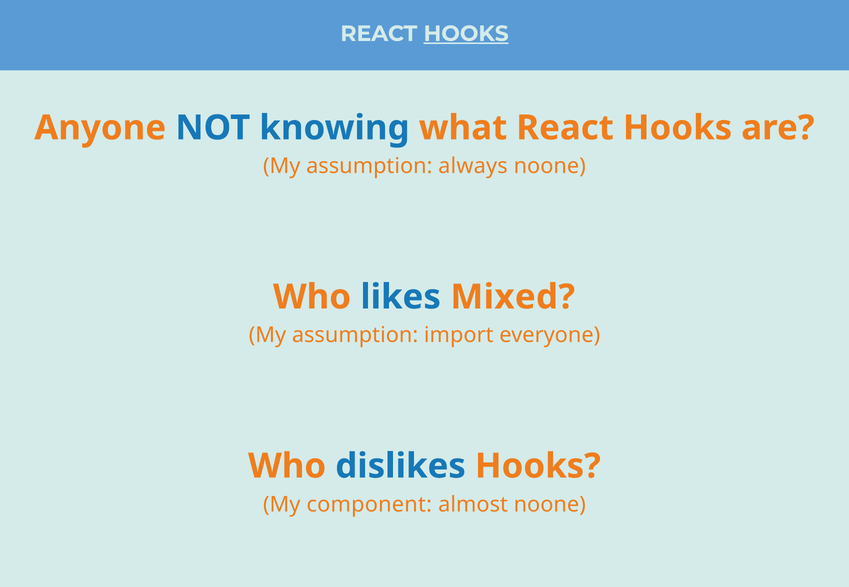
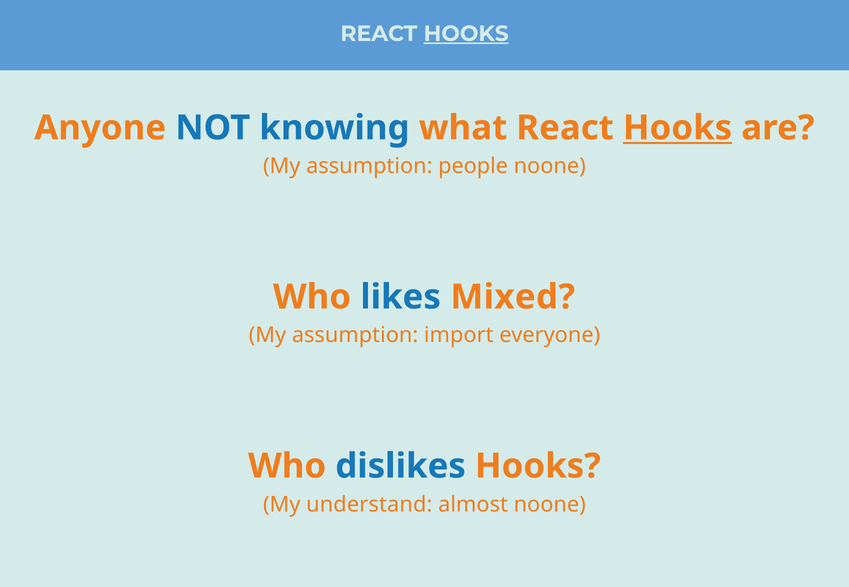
Hooks underline: none -> present (678, 128)
always: always -> people (473, 166)
component: component -> understand (369, 505)
